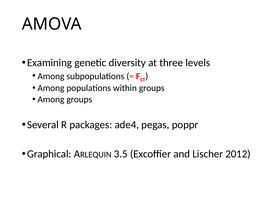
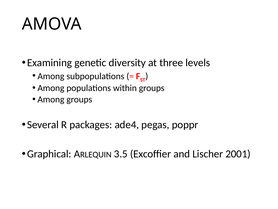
2012: 2012 -> 2001 (238, 153)
